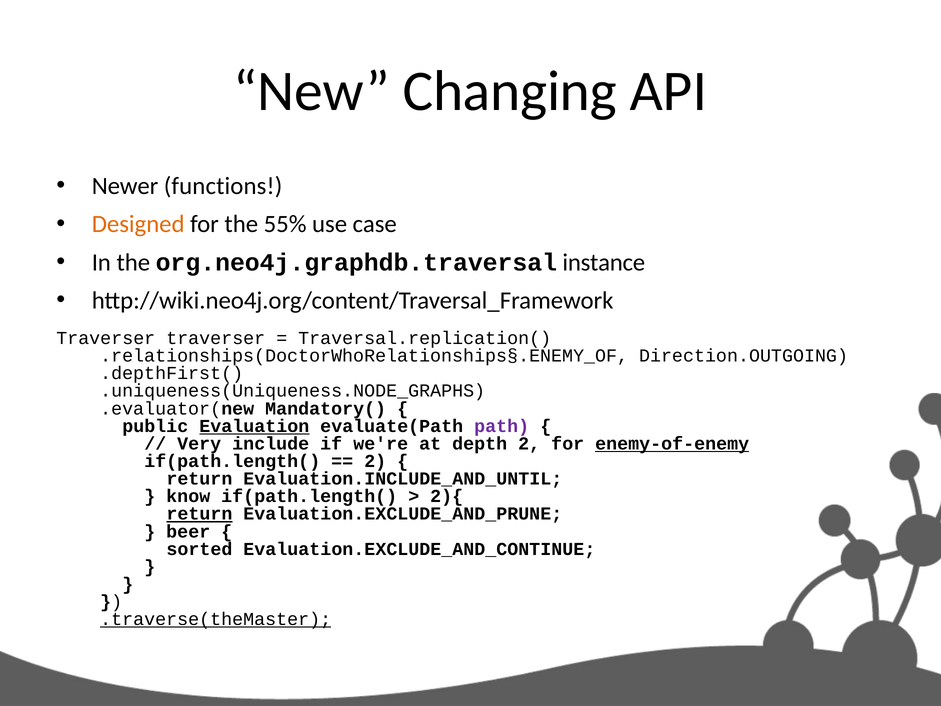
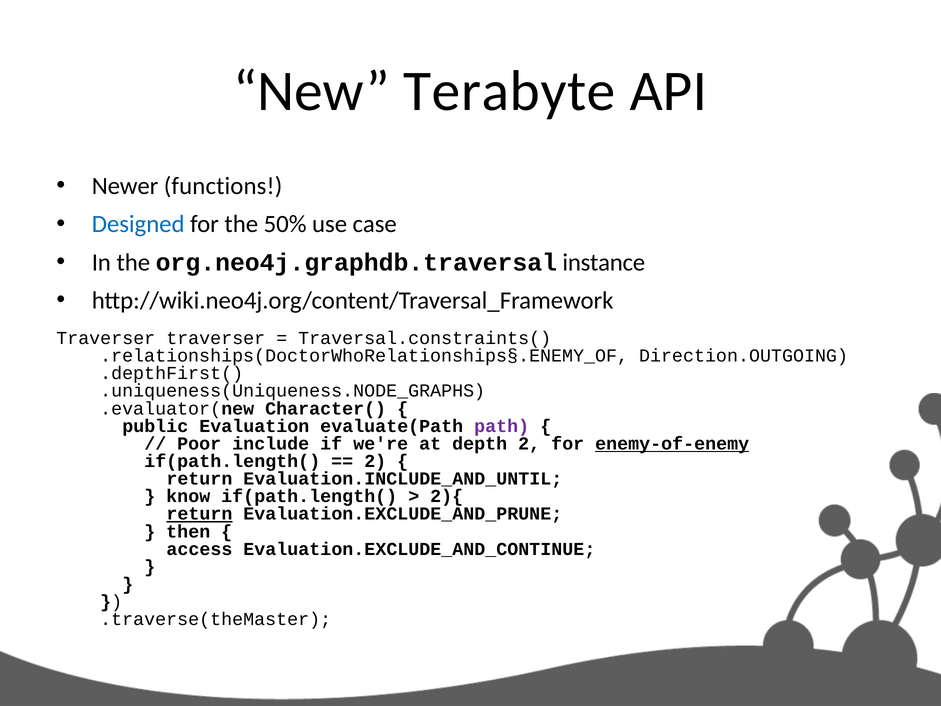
Changing: Changing -> Terabyte (509, 91)
Designed colour: orange -> blue (138, 224)
55%: 55% -> 50% (285, 224)
Traversal.replication(: Traversal.replication( -> Traversal.constraints( (425, 338)
Mandatory(: Mandatory( -> Character( (326, 408)
Evaluation underline: present -> none (254, 426)
Very: Very -> Poor (199, 443)
beer: beer -> then (188, 531)
sorted: sorted -> access (199, 549)
.traverse(theMaster underline: present -> none (216, 619)
